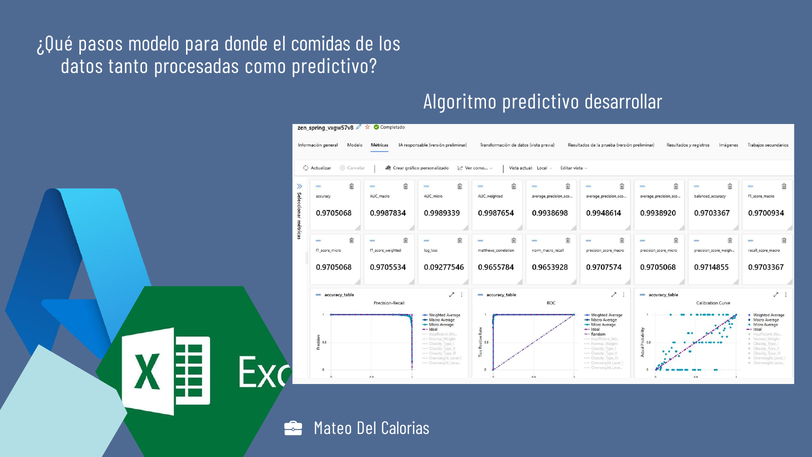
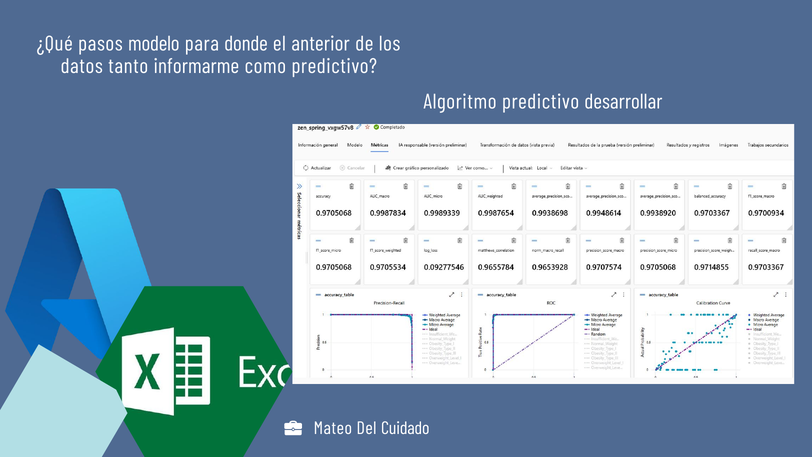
comidas: comidas -> anterior (321, 44)
procesadas: procesadas -> informarme (196, 66)
Calorias: Calorias -> Cuidado (405, 428)
